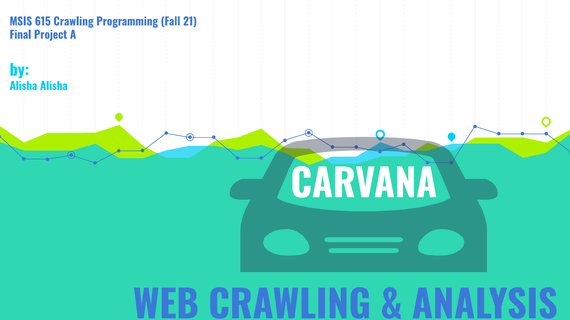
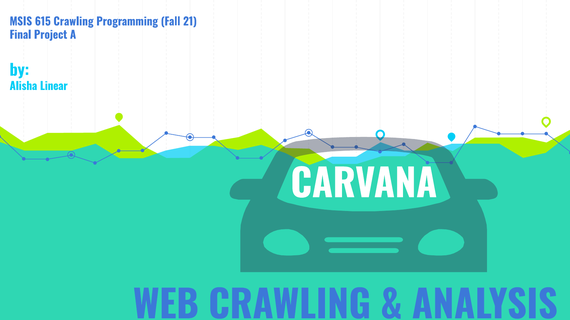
Alisha Alisha: Alisha -> Linear (54, 86)
